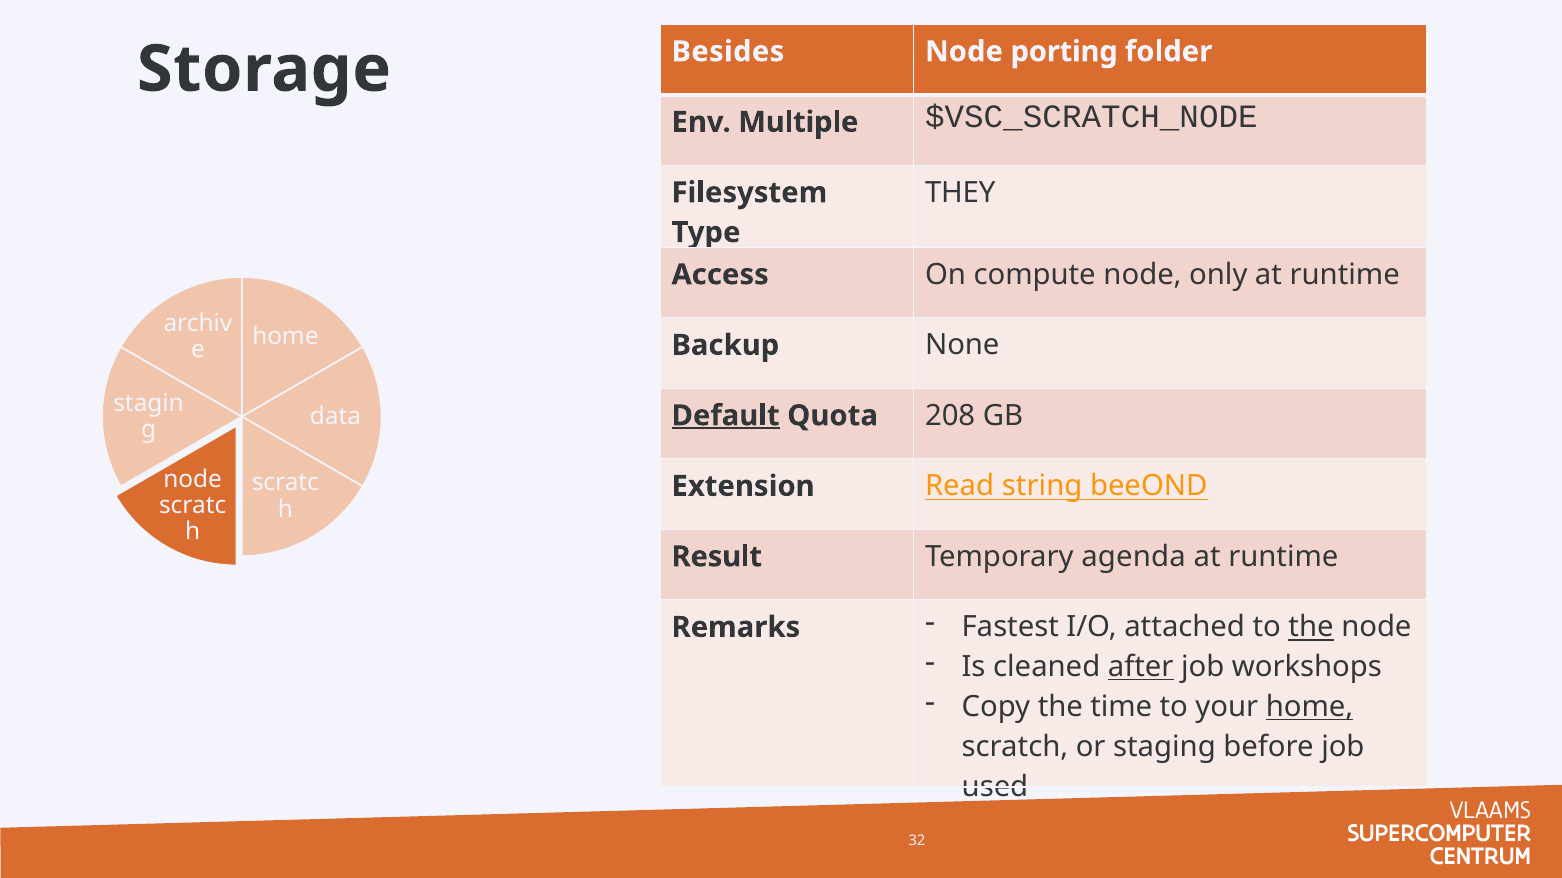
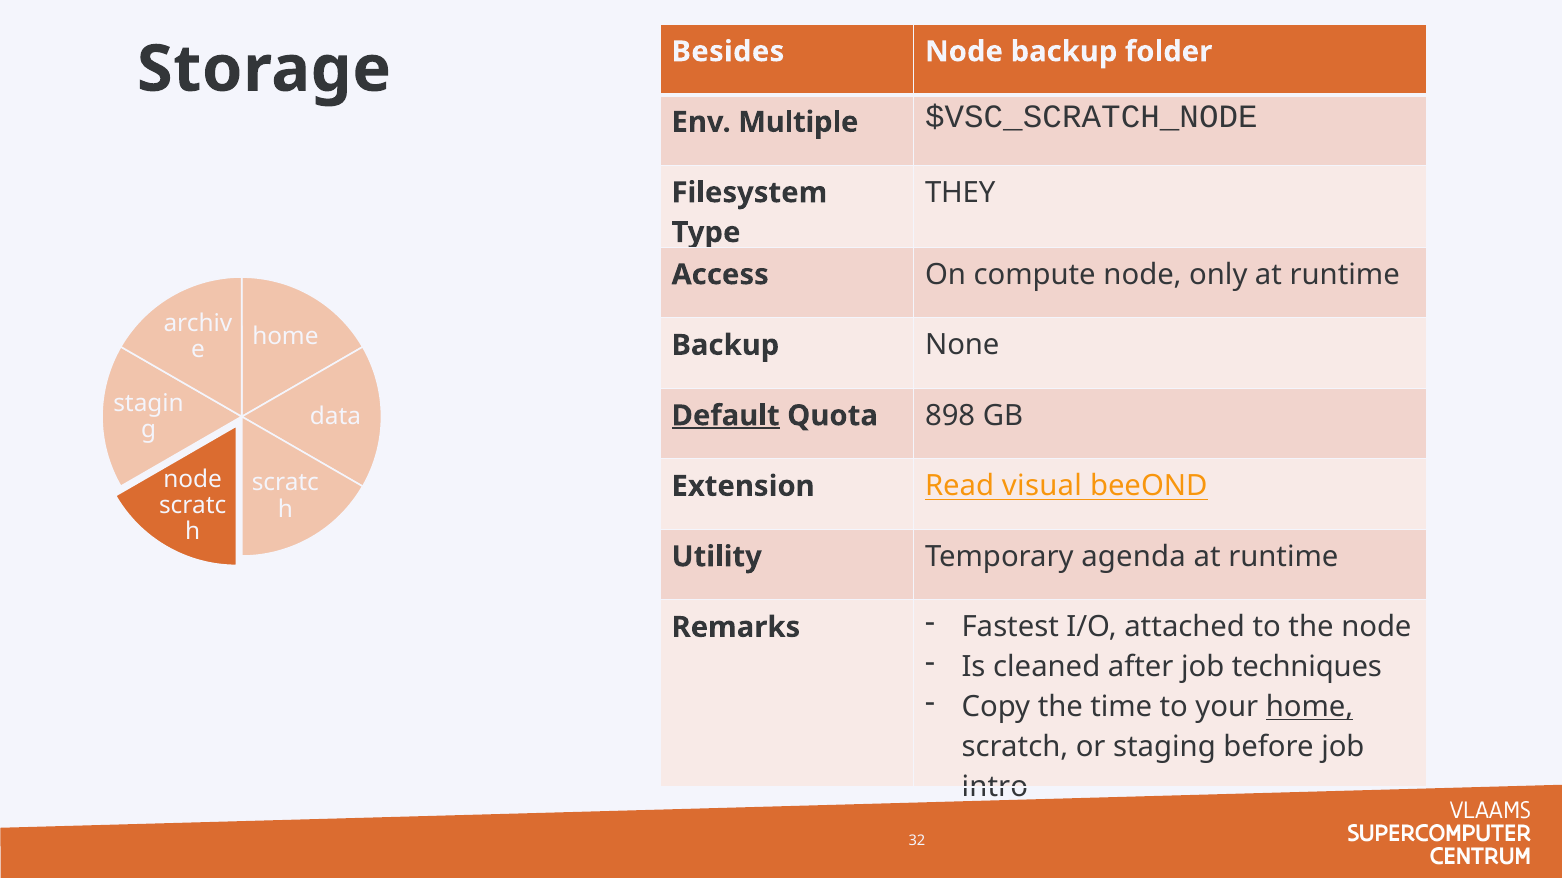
Node porting: porting -> backup (1064, 52)
208: 208 -> 898 (950, 416)
string: string -> visual (1042, 487)
Result: Result -> Utility (717, 557)
the underline: present -> none (1311, 628)
after underline: present -> none (1141, 667)
workshops: workshops -> techniques (1307, 667)
used: used -> intro (995, 787)
